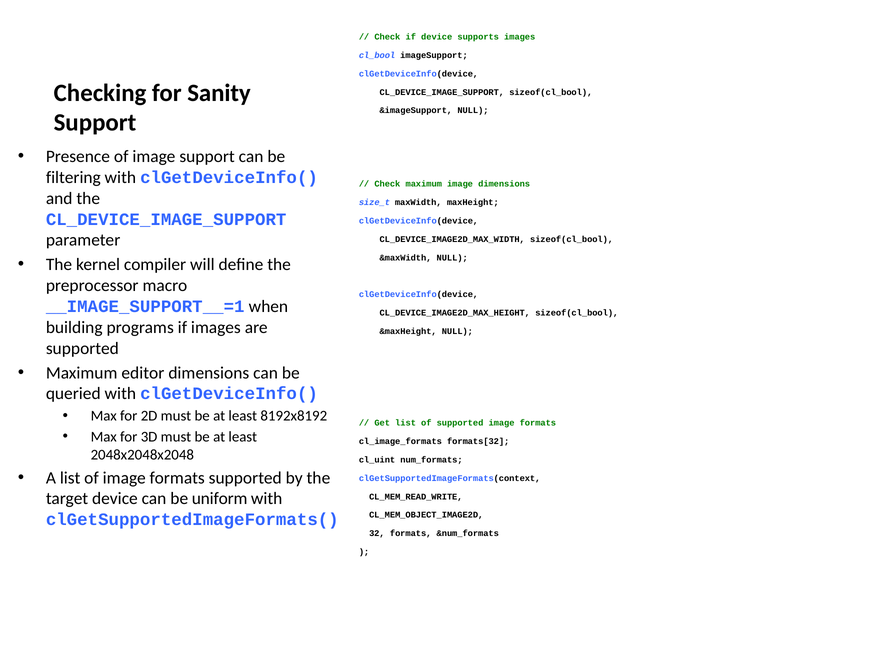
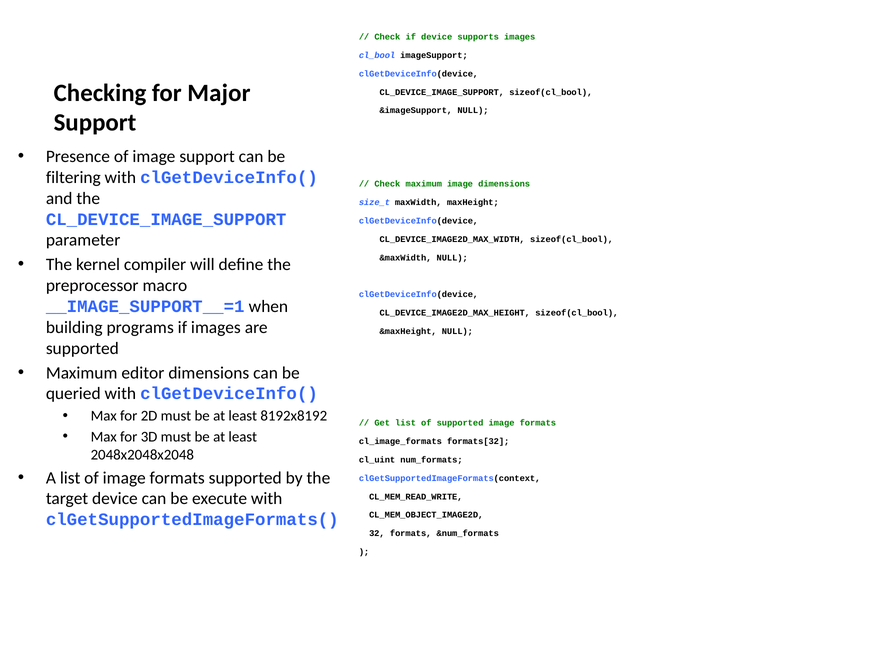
Sanity: Sanity -> Major (219, 93)
uniform: uniform -> execute (220, 499)
